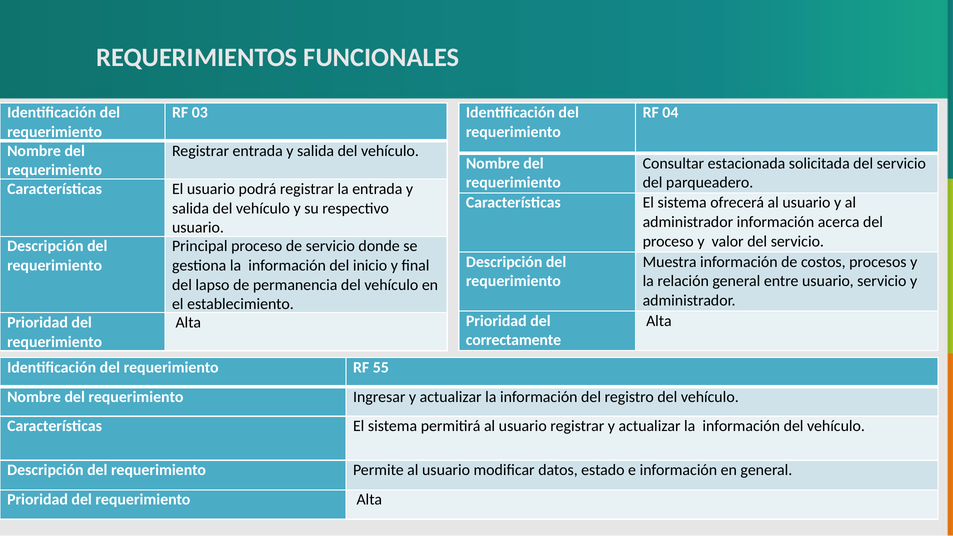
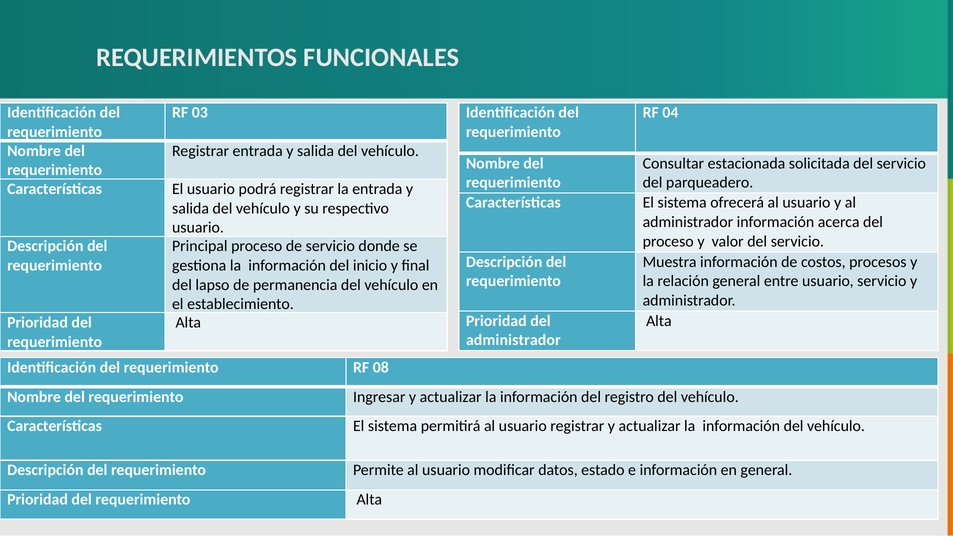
correctamente: correctamente -> administrador (513, 340)
55: 55 -> 08 (381, 367)
